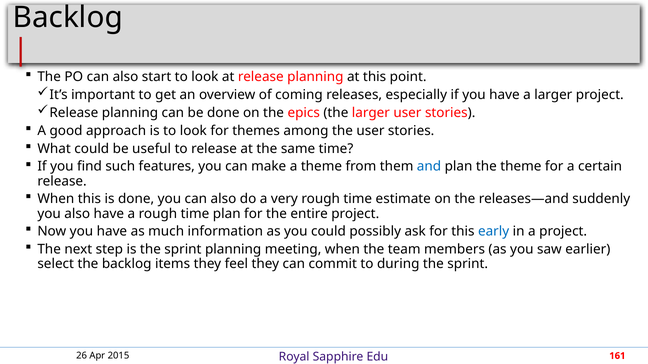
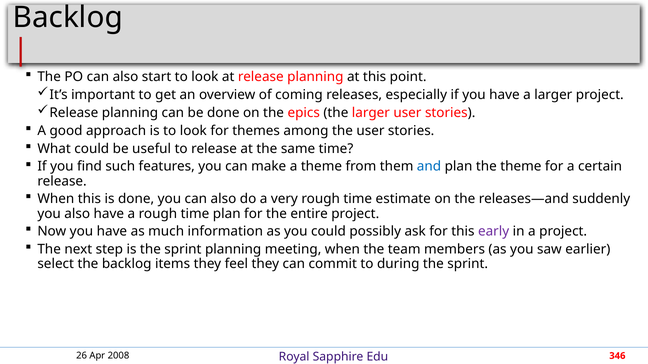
early colour: blue -> purple (494, 232)
2015: 2015 -> 2008 (118, 356)
161: 161 -> 346 (617, 356)
